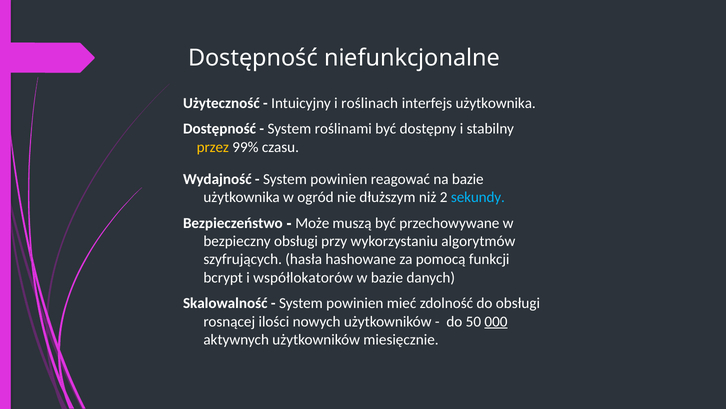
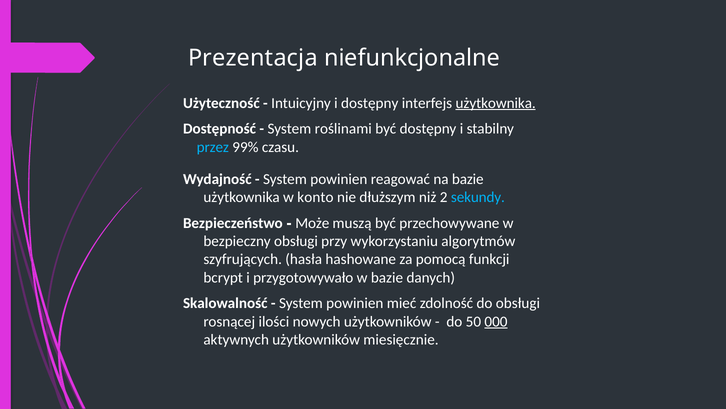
Dostępność: Dostępność -> Prezentacja (253, 58)
i roślinach: roślinach -> dostępny (370, 103)
użytkownika underline: none -> present (496, 103)
przez colour: yellow -> light blue (213, 147)
ogród: ogród -> konto (315, 197)
współlokatorów: współlokatorów -> przygotowywało (303, 277)
